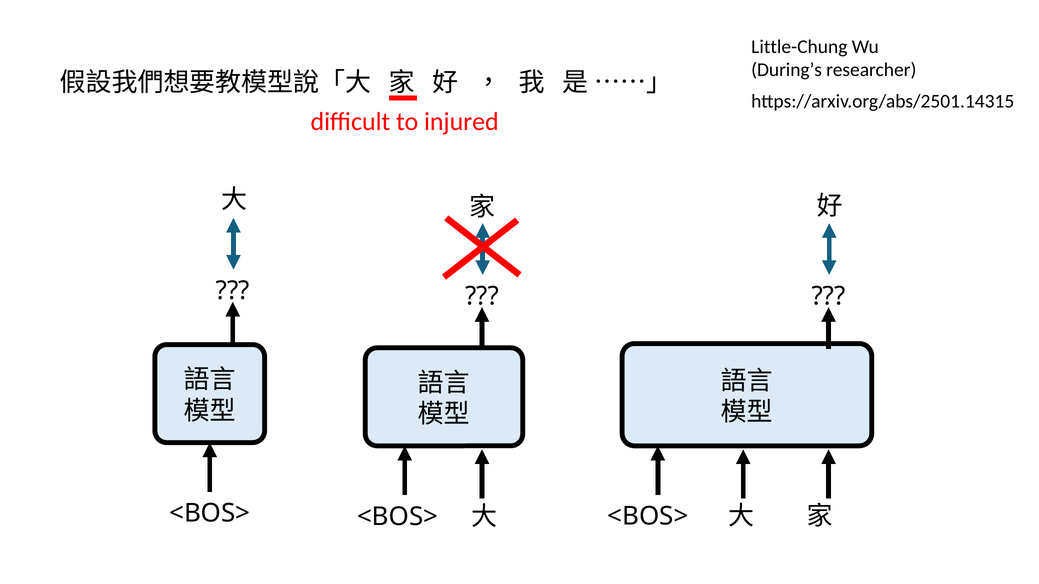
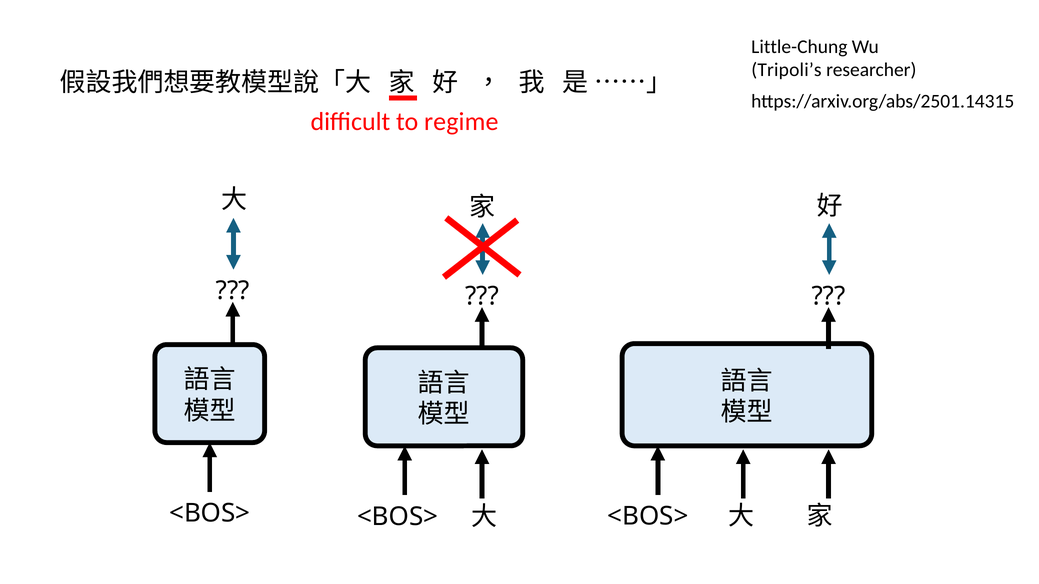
During’s: During’s -> Tripoli’s (786, 70)
injured: injured -> regime (461, 122)
